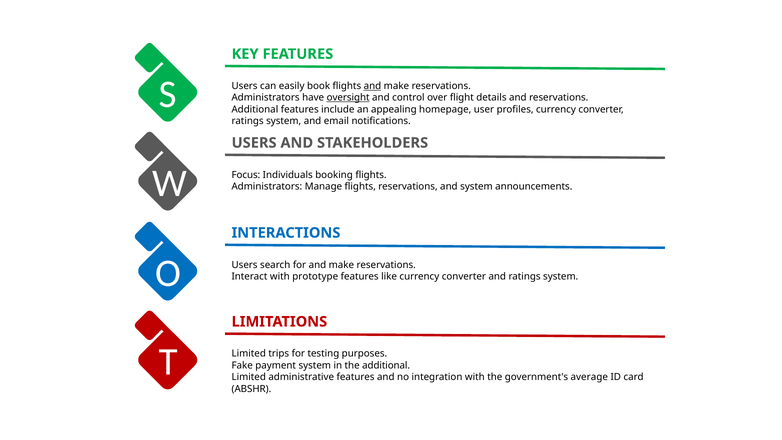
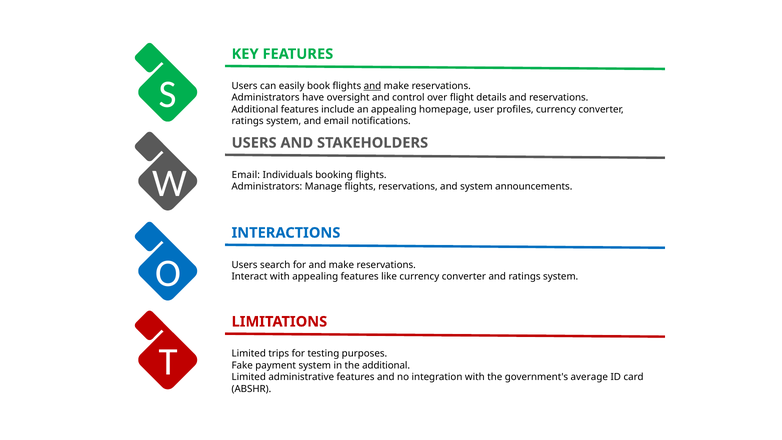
oversight underline: present -> none (348, 98)
Focus: Focus -> Email (246, 175)
with prototype: prototype -> appealing (315, 276)
